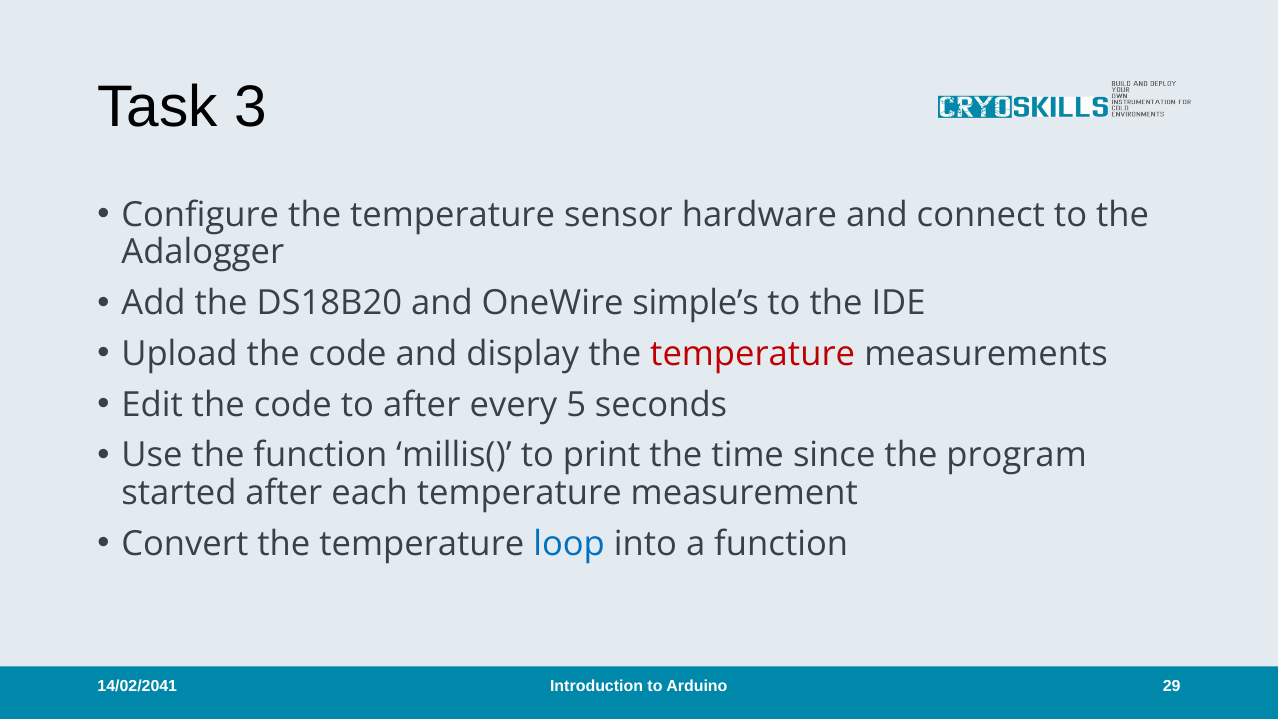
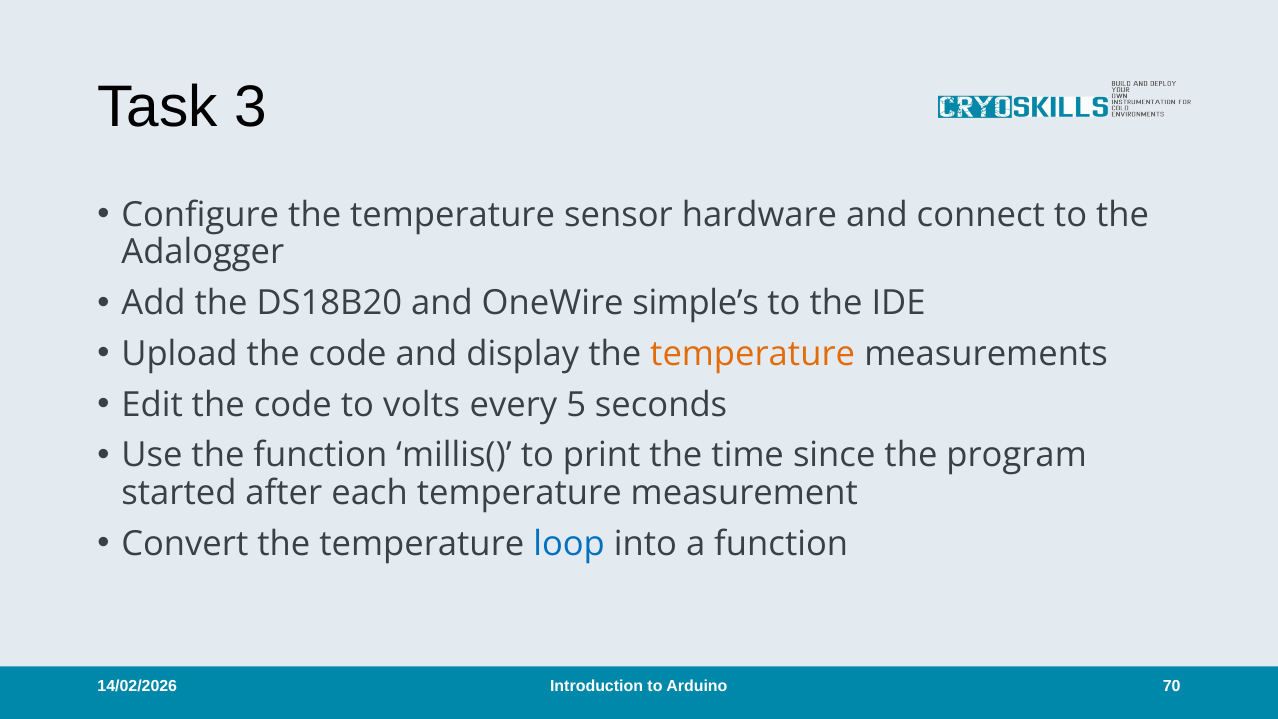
temperature colour: red -> orange (753, 354)
to after: after -> volts (422, 405)
14/02/2041: 14/02/2041 -> 14/02/2026 (137, 687)
29: 29 -> 70 (1172, 687)
